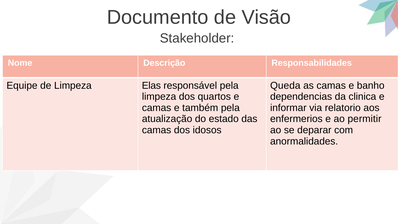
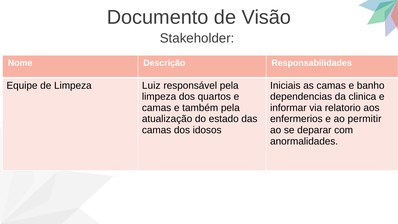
Elas: Elas -> Luiz (151, 85)
Queda: Queda -> Iniciais (285, 85)
